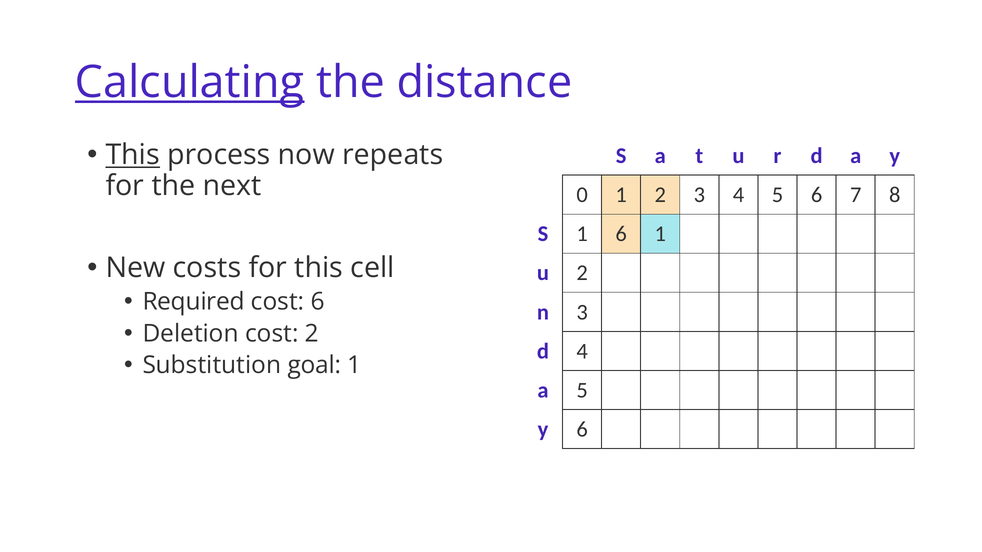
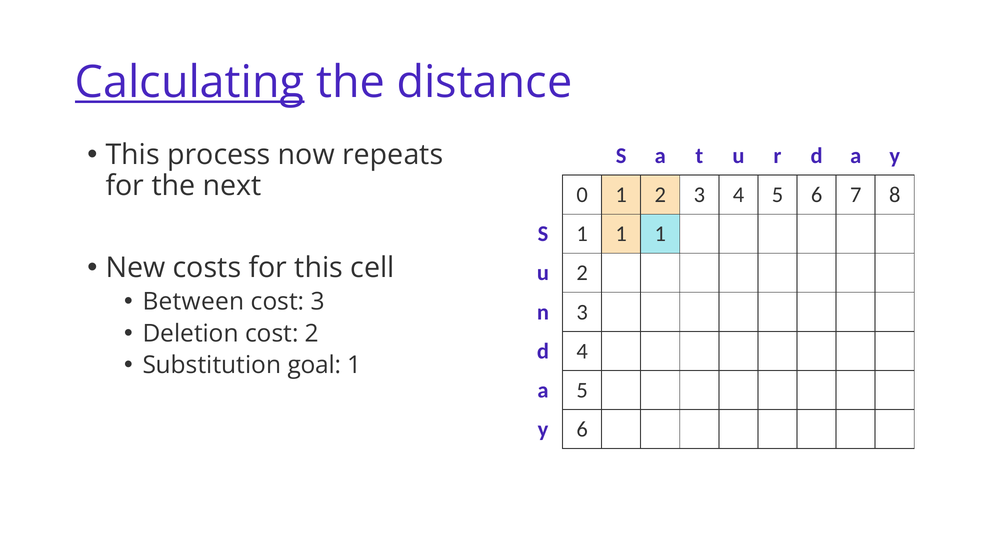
This underline: present -> none (133, 155)
S 1 6: 6 -> 1 (621, 234)
Required: Required -> Between (193, 302)
cost 6: 6 -> 3 (318, 302)
